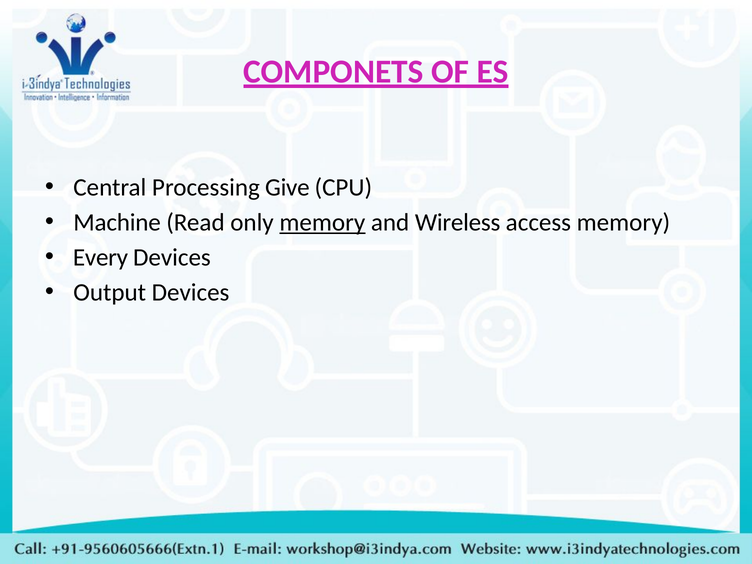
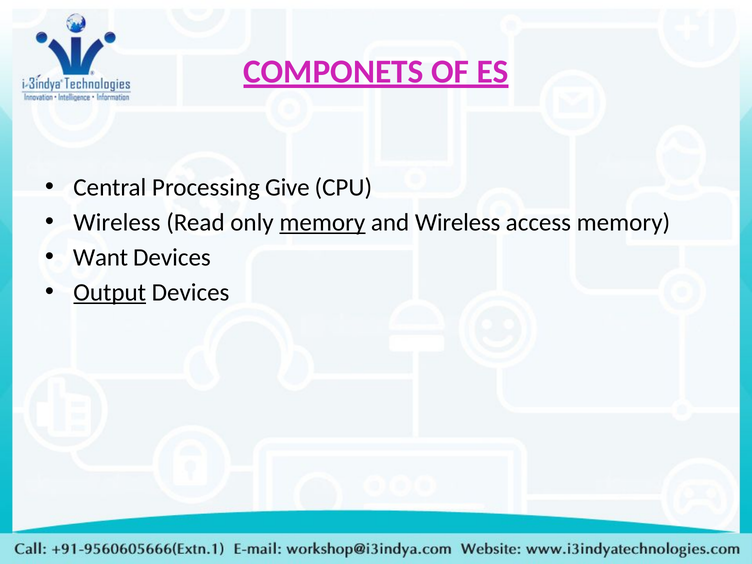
Machine: Machine -> Wireless (117, 222)
Every: Every -> Want (101, 257)
Output underline: none -> present (110, 292)
